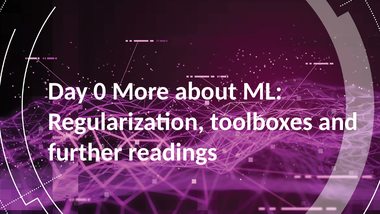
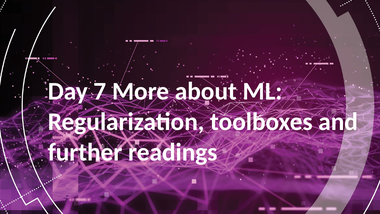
0: 0 -> 7 (100, 91)
